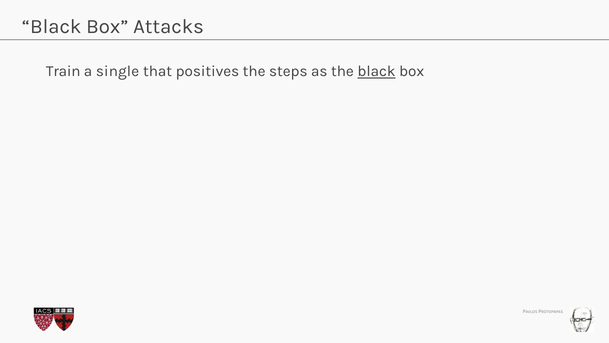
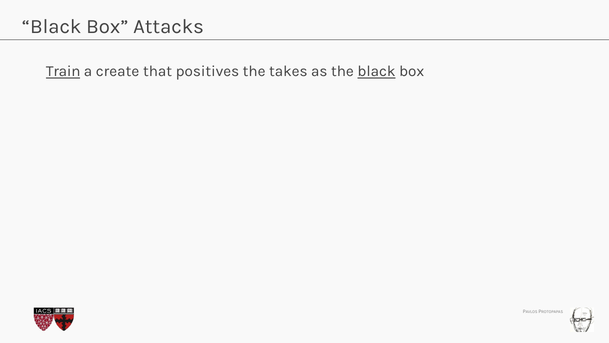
Train underline: none -> present (63, 71)
single: single -> create (118, 71)
steps: steps -> takes (288, 71)
